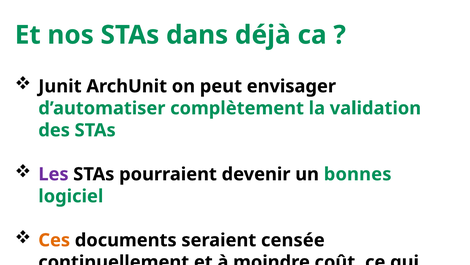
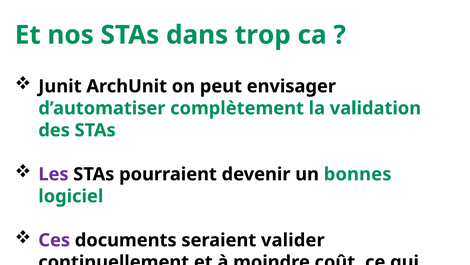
déjà: déjà -> trop (263, 35)
Ces colour: orange -> purple (54, 240)
censée: censée -> valider (293, 240)
